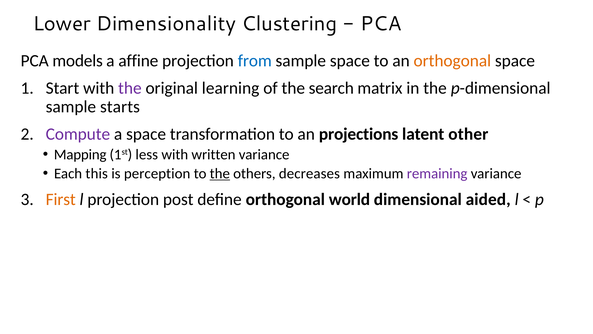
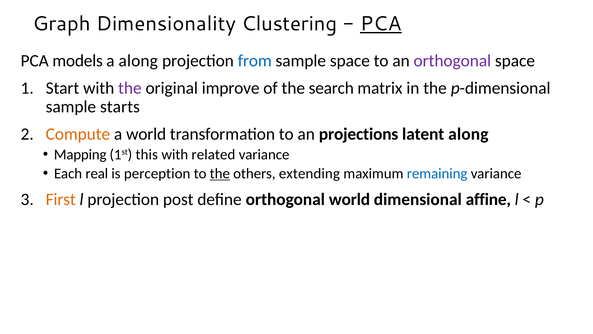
Lower: Lower -> Graph (62, 24)
PCA underline: none -> present (381, 24)
a affine: affine -> along (138, 61)
orthogonal colour: orange -> purple (452, 61)
learning: learning -> improve (231, 88)
Compute colour: purple -> orange (78, 134)
a space: space -> world (146, 134)
latent other: other -> along (468, 134)
less: less -> this (147, 154)
written: written -> related (213, 154)
this: this -> real (97, 173)
decreases: decreases -> extending (309, 173)
remaining colour: purple -> blue (437, 173)
aided: aided -> affine (488, 199)
